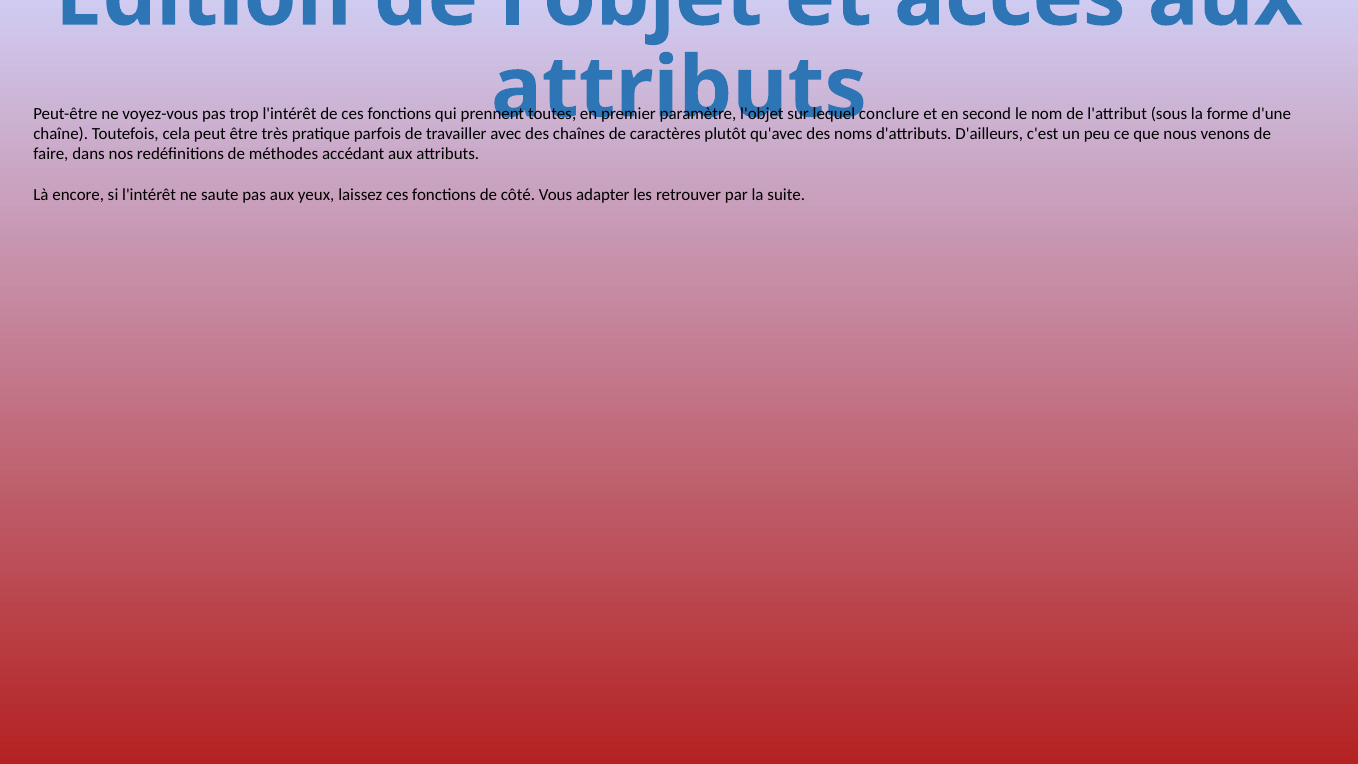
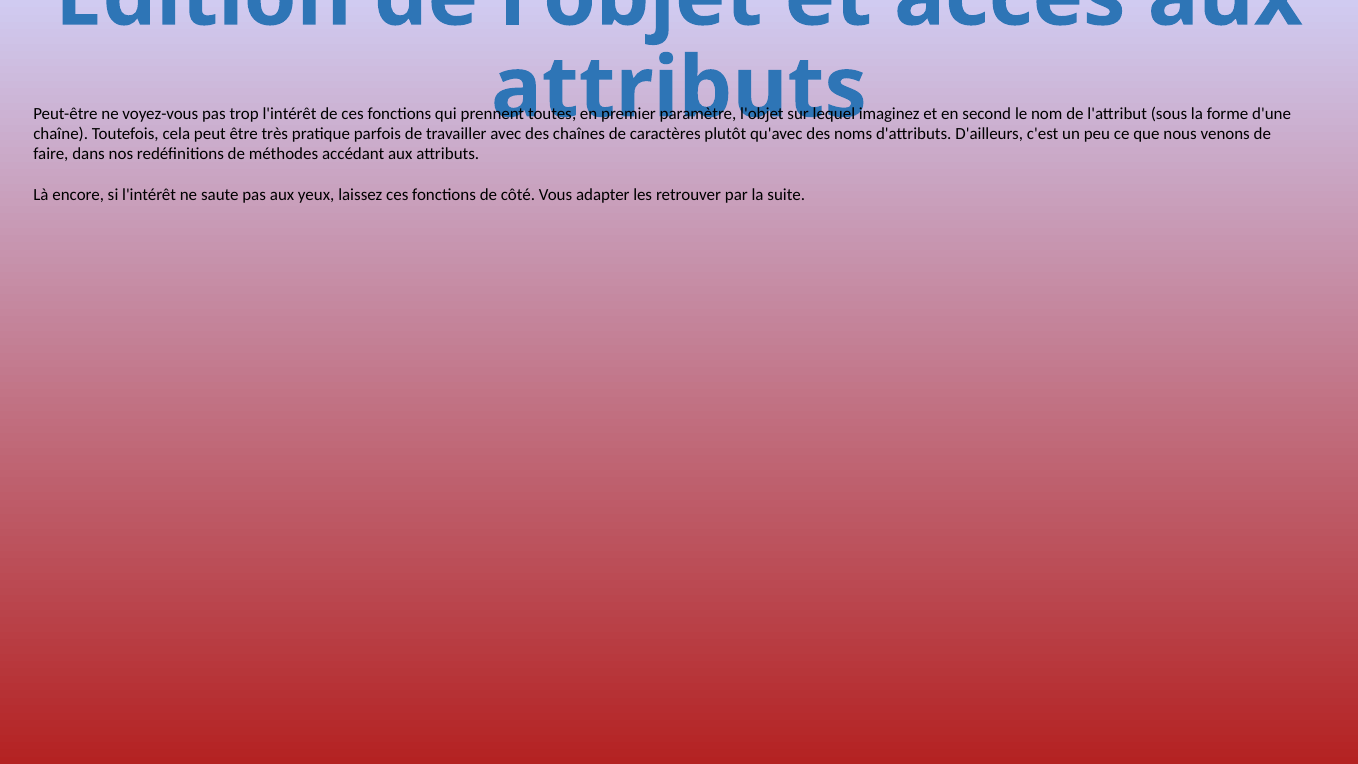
conclure: conclure -> imaginez (889, 113)
